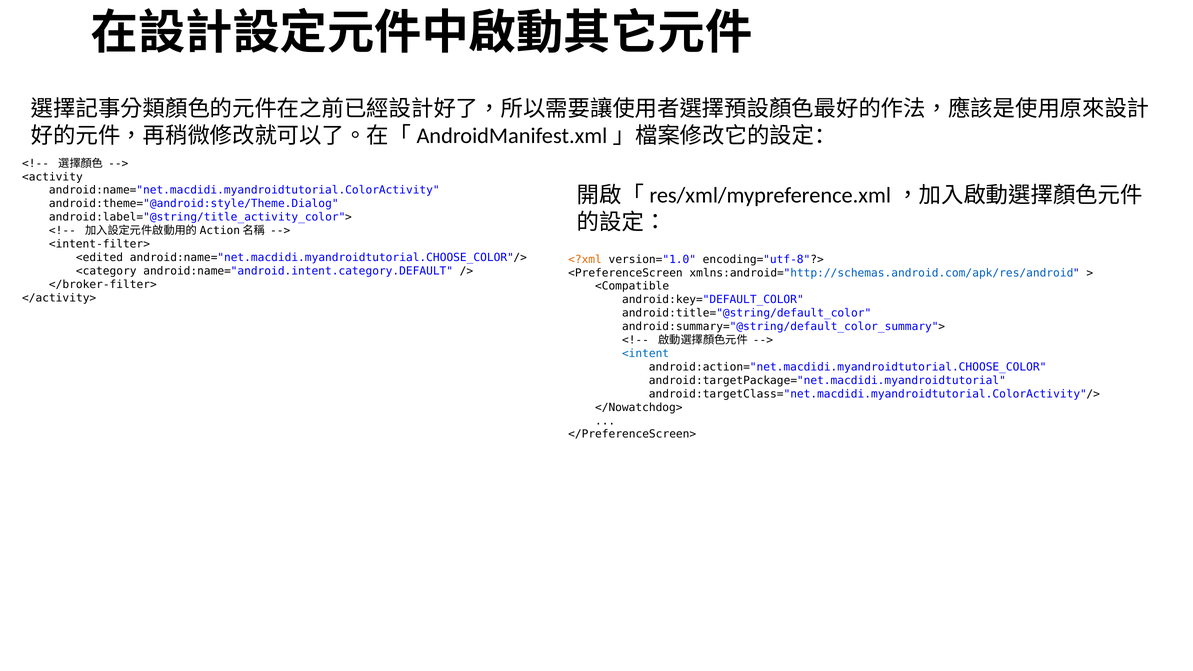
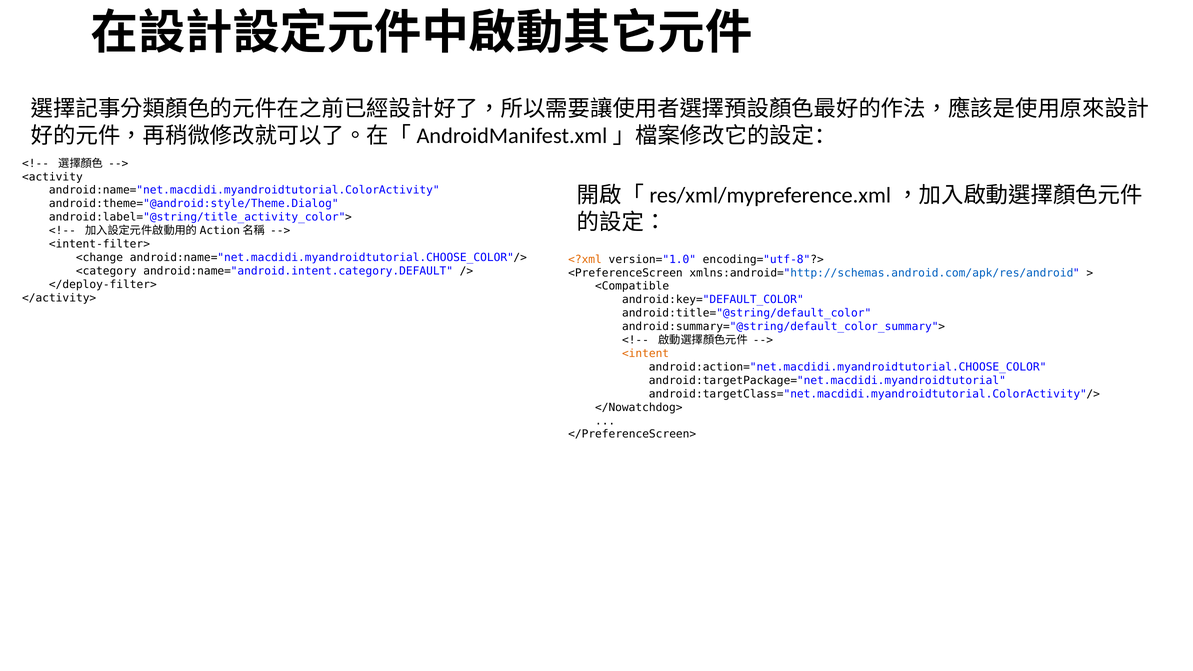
<edited: <edited -> <change (99, 258)
</broker-filter>: </broker-filter> -> </deploy-filter> (103, 284)
<intent colour: blue -> orange (646, 354)
